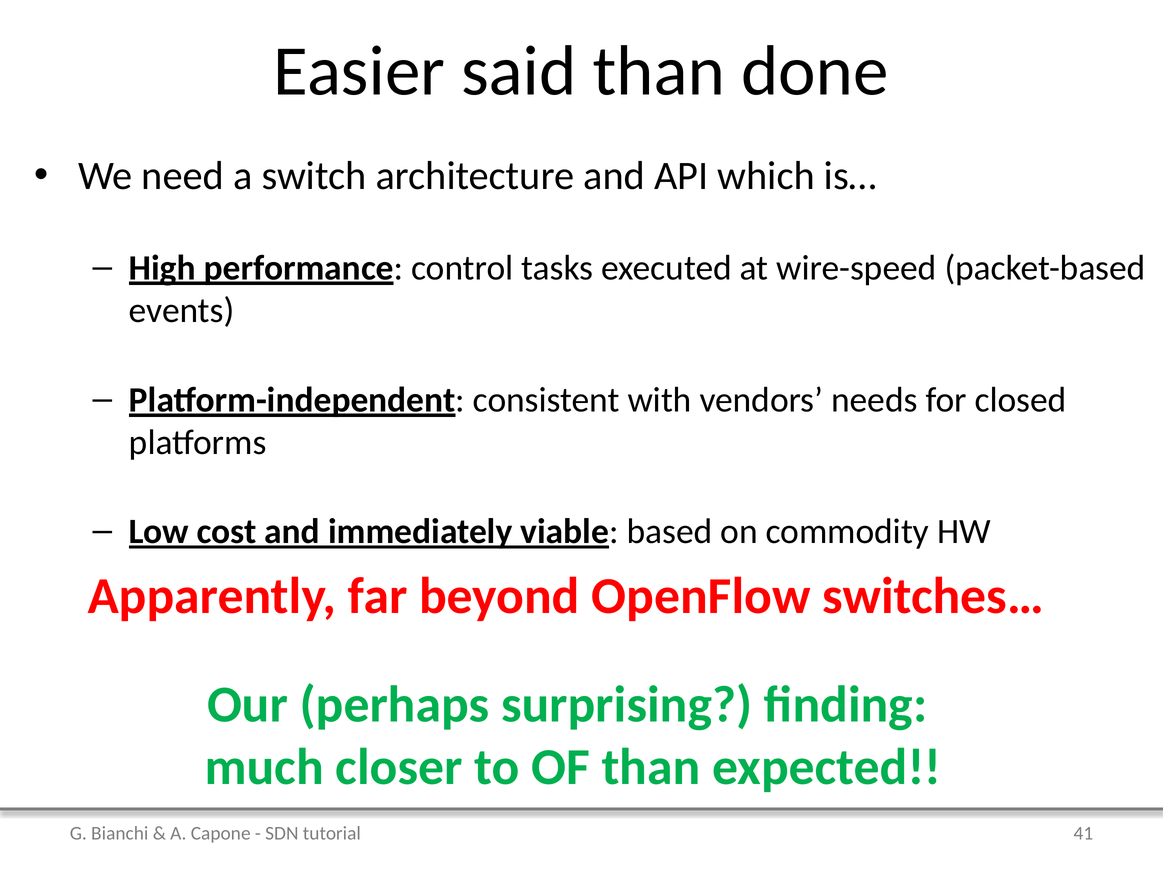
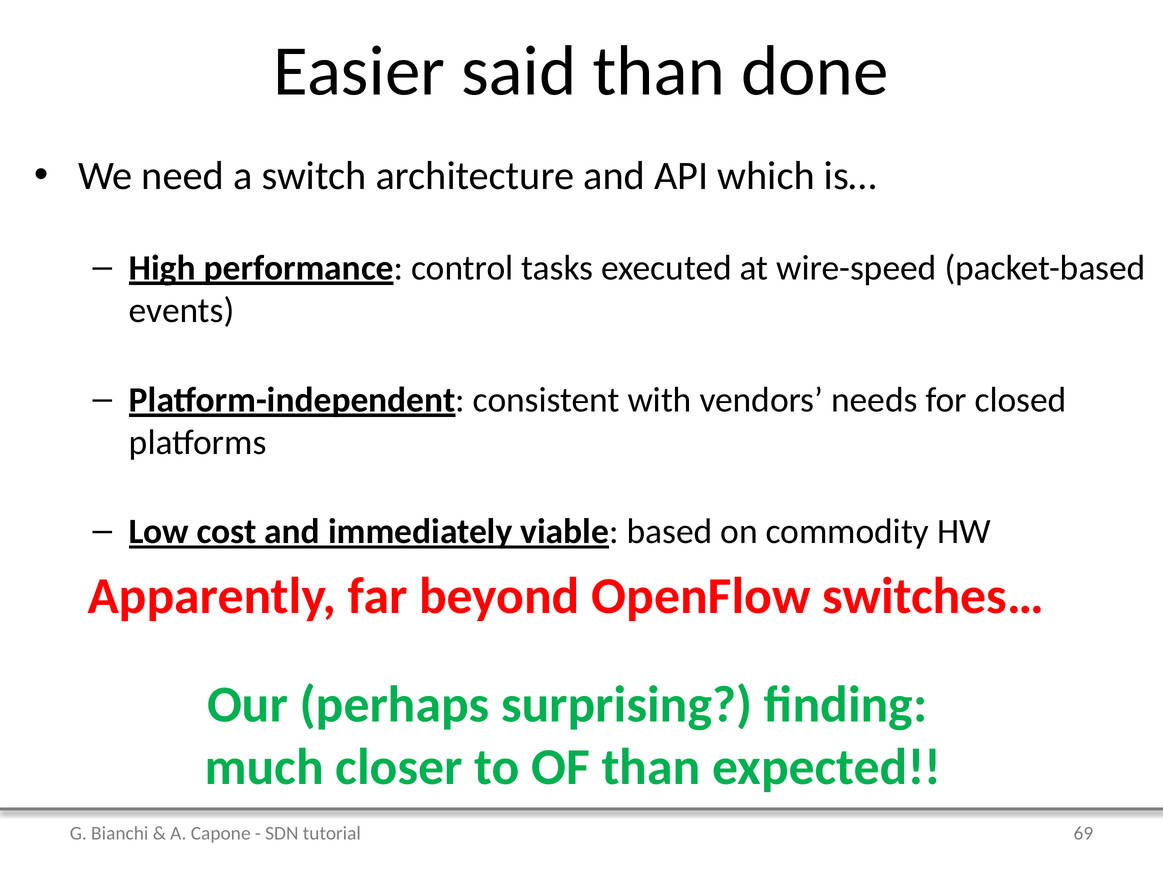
41: 41 -> 69 (1083, 833)
